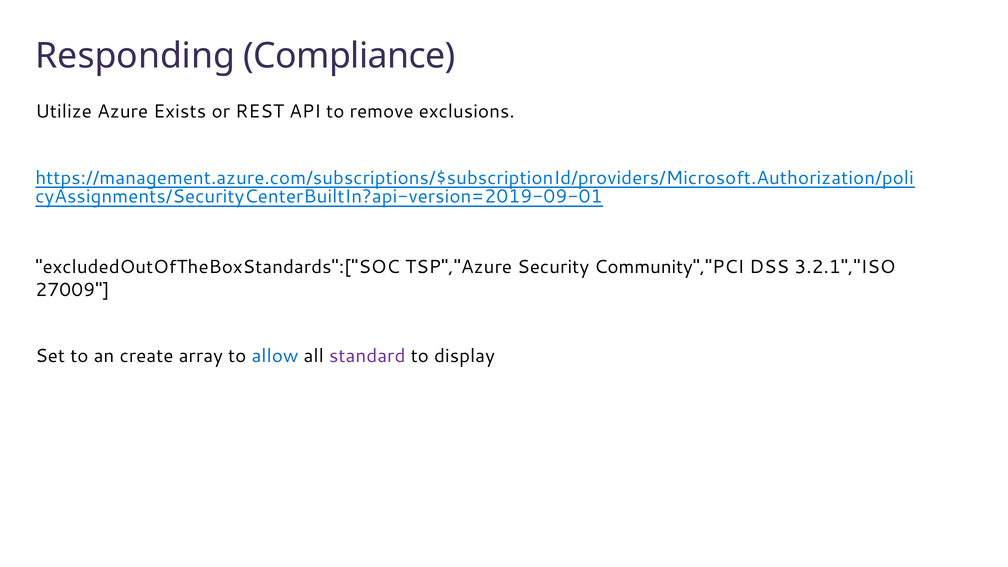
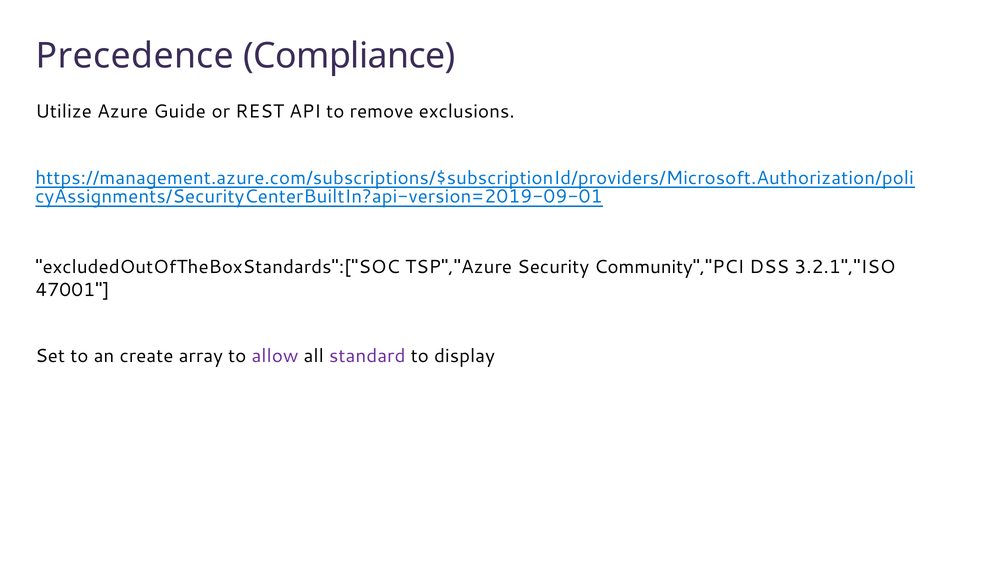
Responding: Responding -> Precedence (135, 56)
Exists: Exists -> Guide (180, 111)
27009: 27009 -> 47001 (72, 290)
allow colour: blue -> purple (275, 356)
